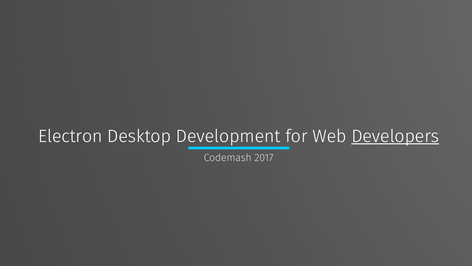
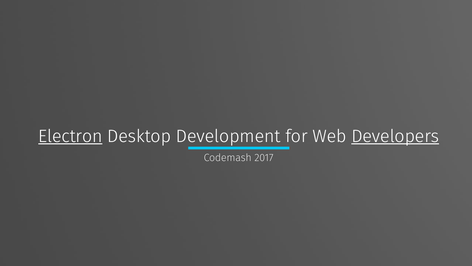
Electron underline: none -> present (70, 136)
